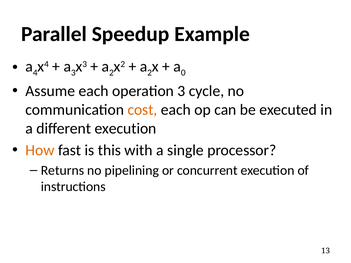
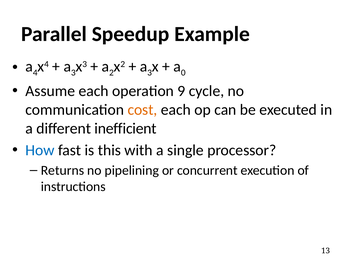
2: 2 -> 3 (150, 73)
operation 3: 3 -> 9 (181, 91)
different execution: execution -> inefficient (126, 129)
How colour: orange -> blue (40, 150)
